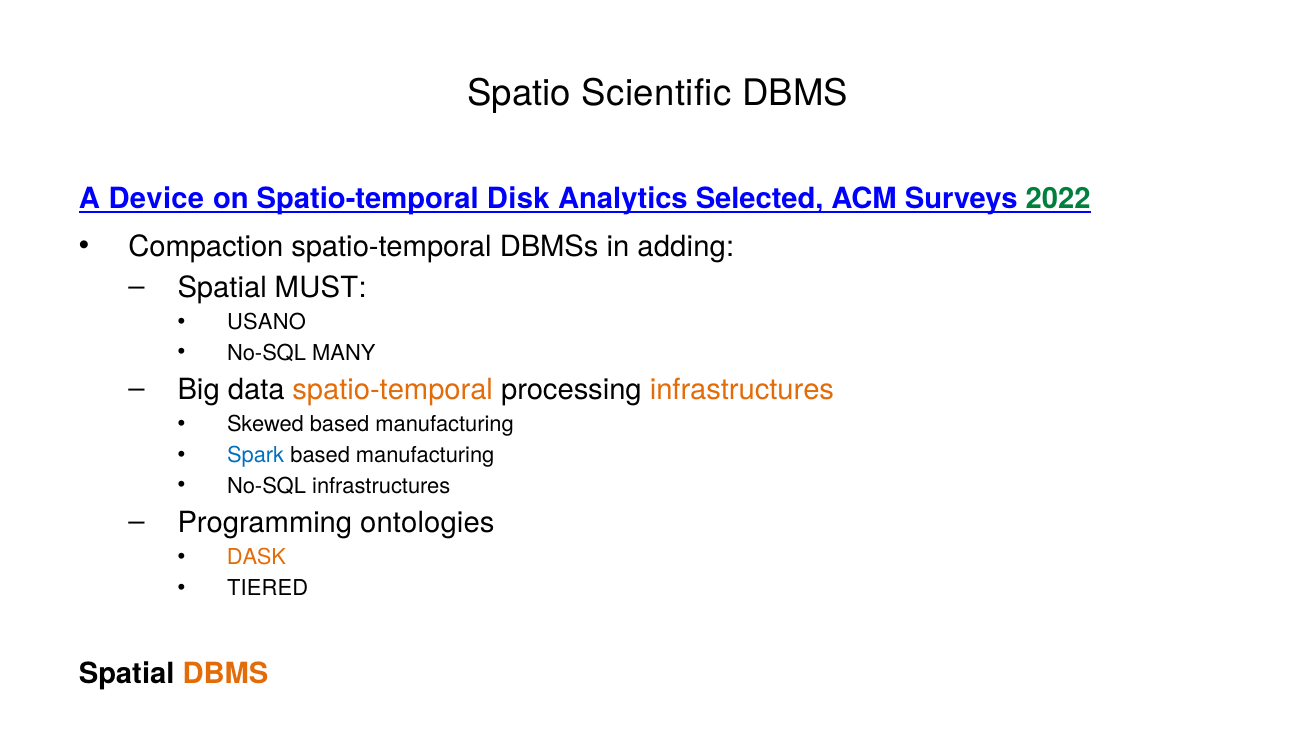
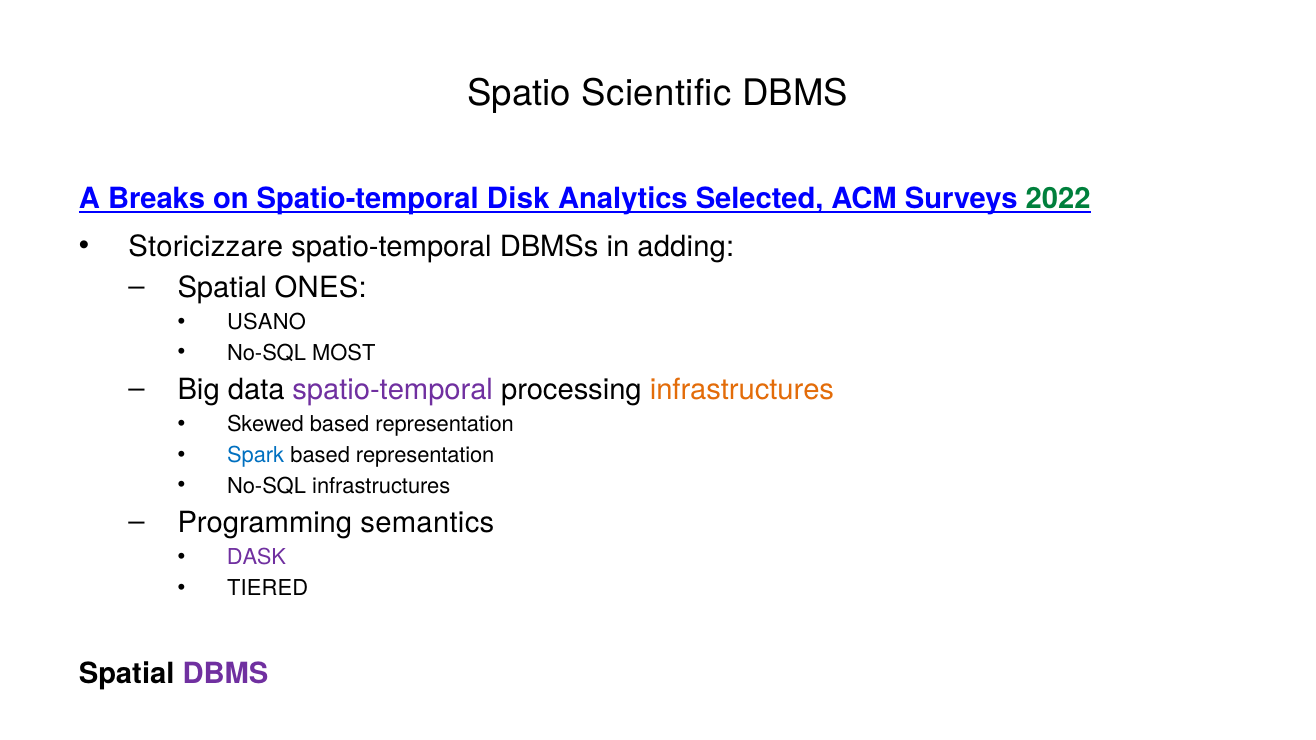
Device: Device -> Breaks (157, 199)
Compaction: Compaction -> Storicizzare (206, 247)
MUST: MUST -> ONES (321, 288)
MANY: MANY -> MOST (344, 353)
spatio-temporal colour: orange -> purple (393, 390)
manufacturing: manufacturing -> representation (445, 425)
manufacturing: manufacturing -> representation (425, 455)
ontologies: ontologies -> semantics (427, 523)
DASK colour: orange -> purple (256, 558)
DBMS colour: orange -> purple (225, 674)
